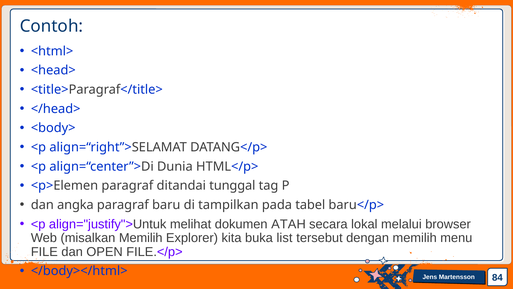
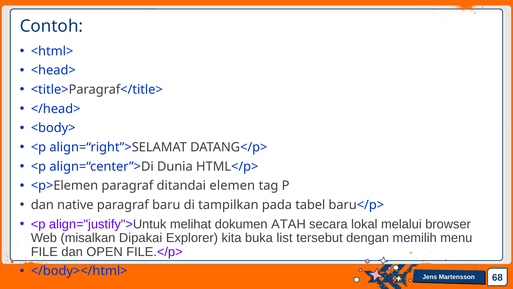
tunggal: tunggal -> elemen (232, 185)
angka: angka -> native (75, 205)
misalkan Memilih: Memilih -> Dipakai (141, 238)
84: 84 -> 68 (497, 277)
